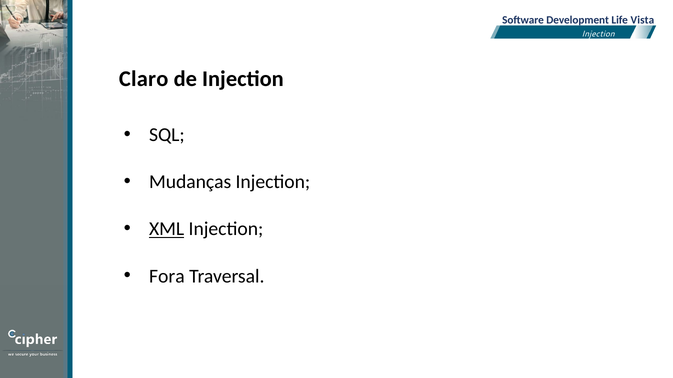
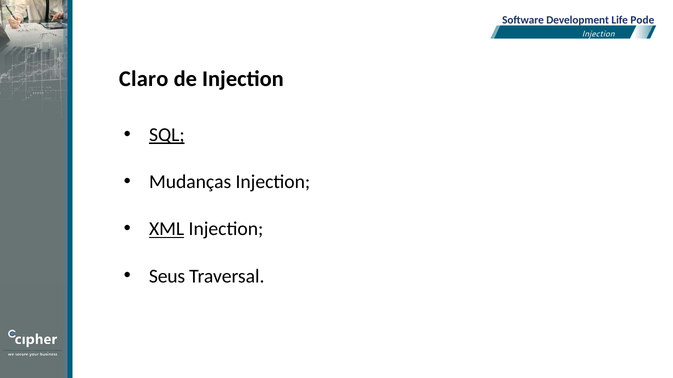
Vista: Vista -> Pode (642, 20)
SQL underline: none -> present (167, 135)
Fora: Fora -> Seus (167, 276)
